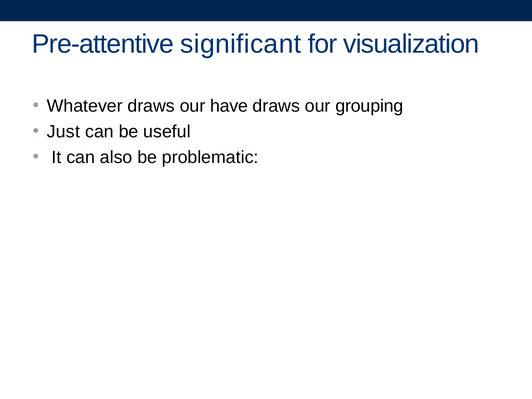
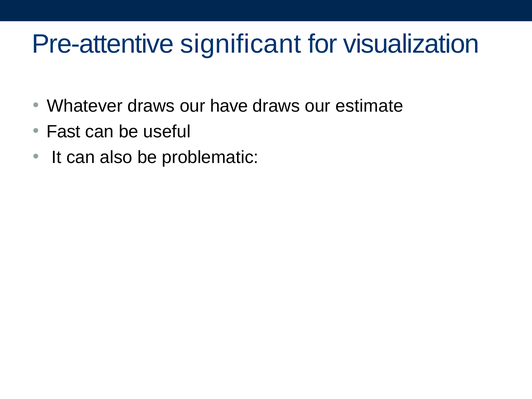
grouping: grouping -> estimate (369, 106)
Just: Just -> Fast (64, 132)
